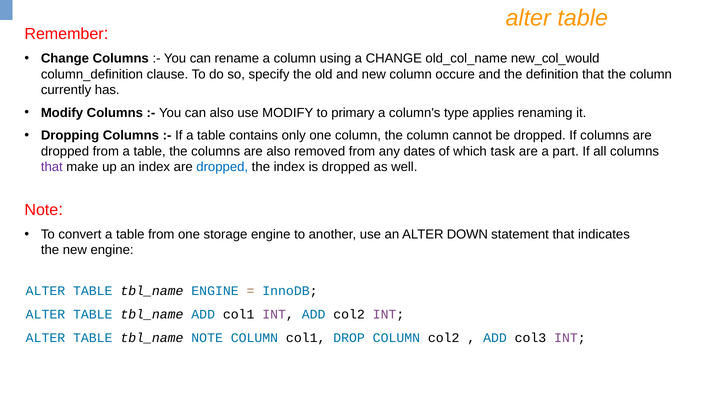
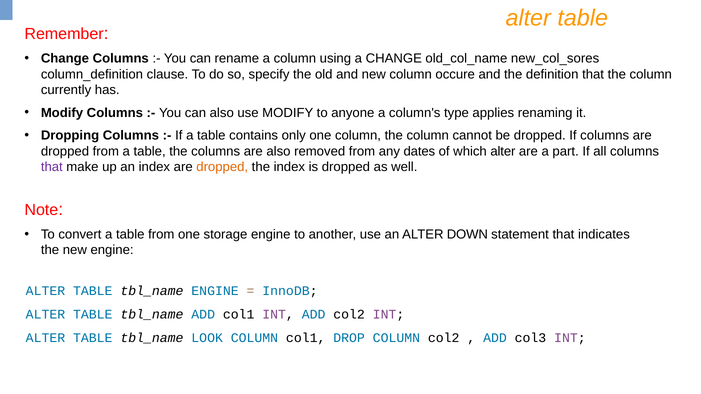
new_col_would: new_col_would -> new_col_sores (555, 59)
primary: primary -> anyone (353, 113)
which task: task -> alter (503, 151)
dropped colour: blue -> orange (222, 167)
tbl_name NOTE: NOTE -> LOOK (207, 338)
